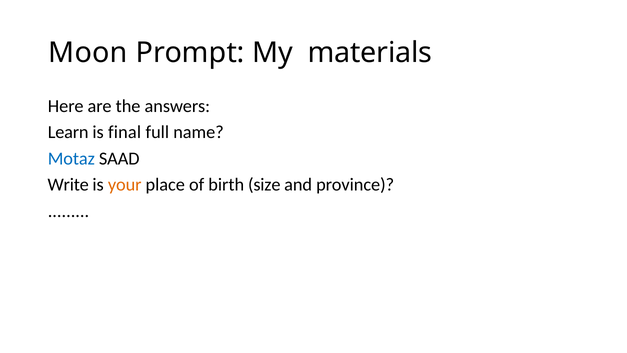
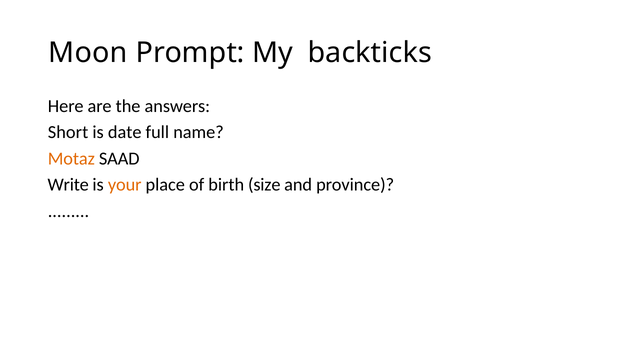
materials: materials -> backticks (370, 53)
Learn: Learn -> Short (68, 132)
final: final -> date (125, 132)
Motaz colour: blue -> orange (71, 158)
